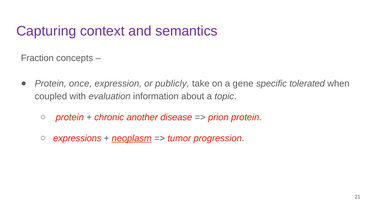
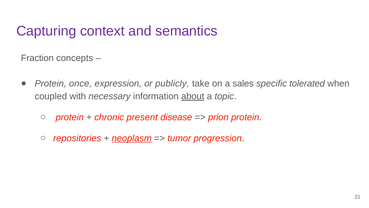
gene: gene -> sales (243, 83)
evaluation: evaluation -> necessary (110, 96)
about underline: none -> present (193, 96)
another: another -> present (142, 117)
expressions: expressions -> repositories (77, 138)
